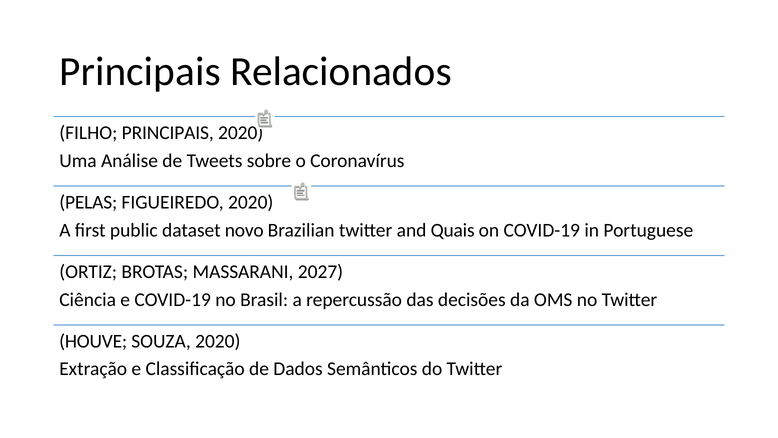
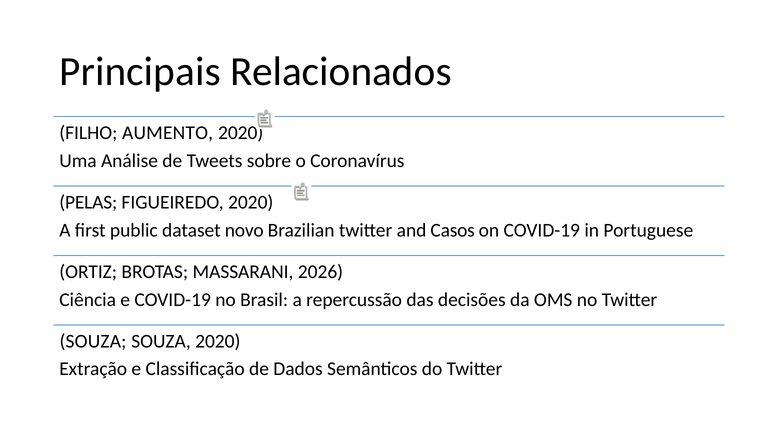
FILHO PRINCIPAIS: PRINCIPAIS -> AUMENTO (168, 133)
Quais: Quais -> Casos (453, 230)
2027: 2027 -> 2026 (320, 272)
HOUVE: HOUVE -> SOUZA (93, 341)
